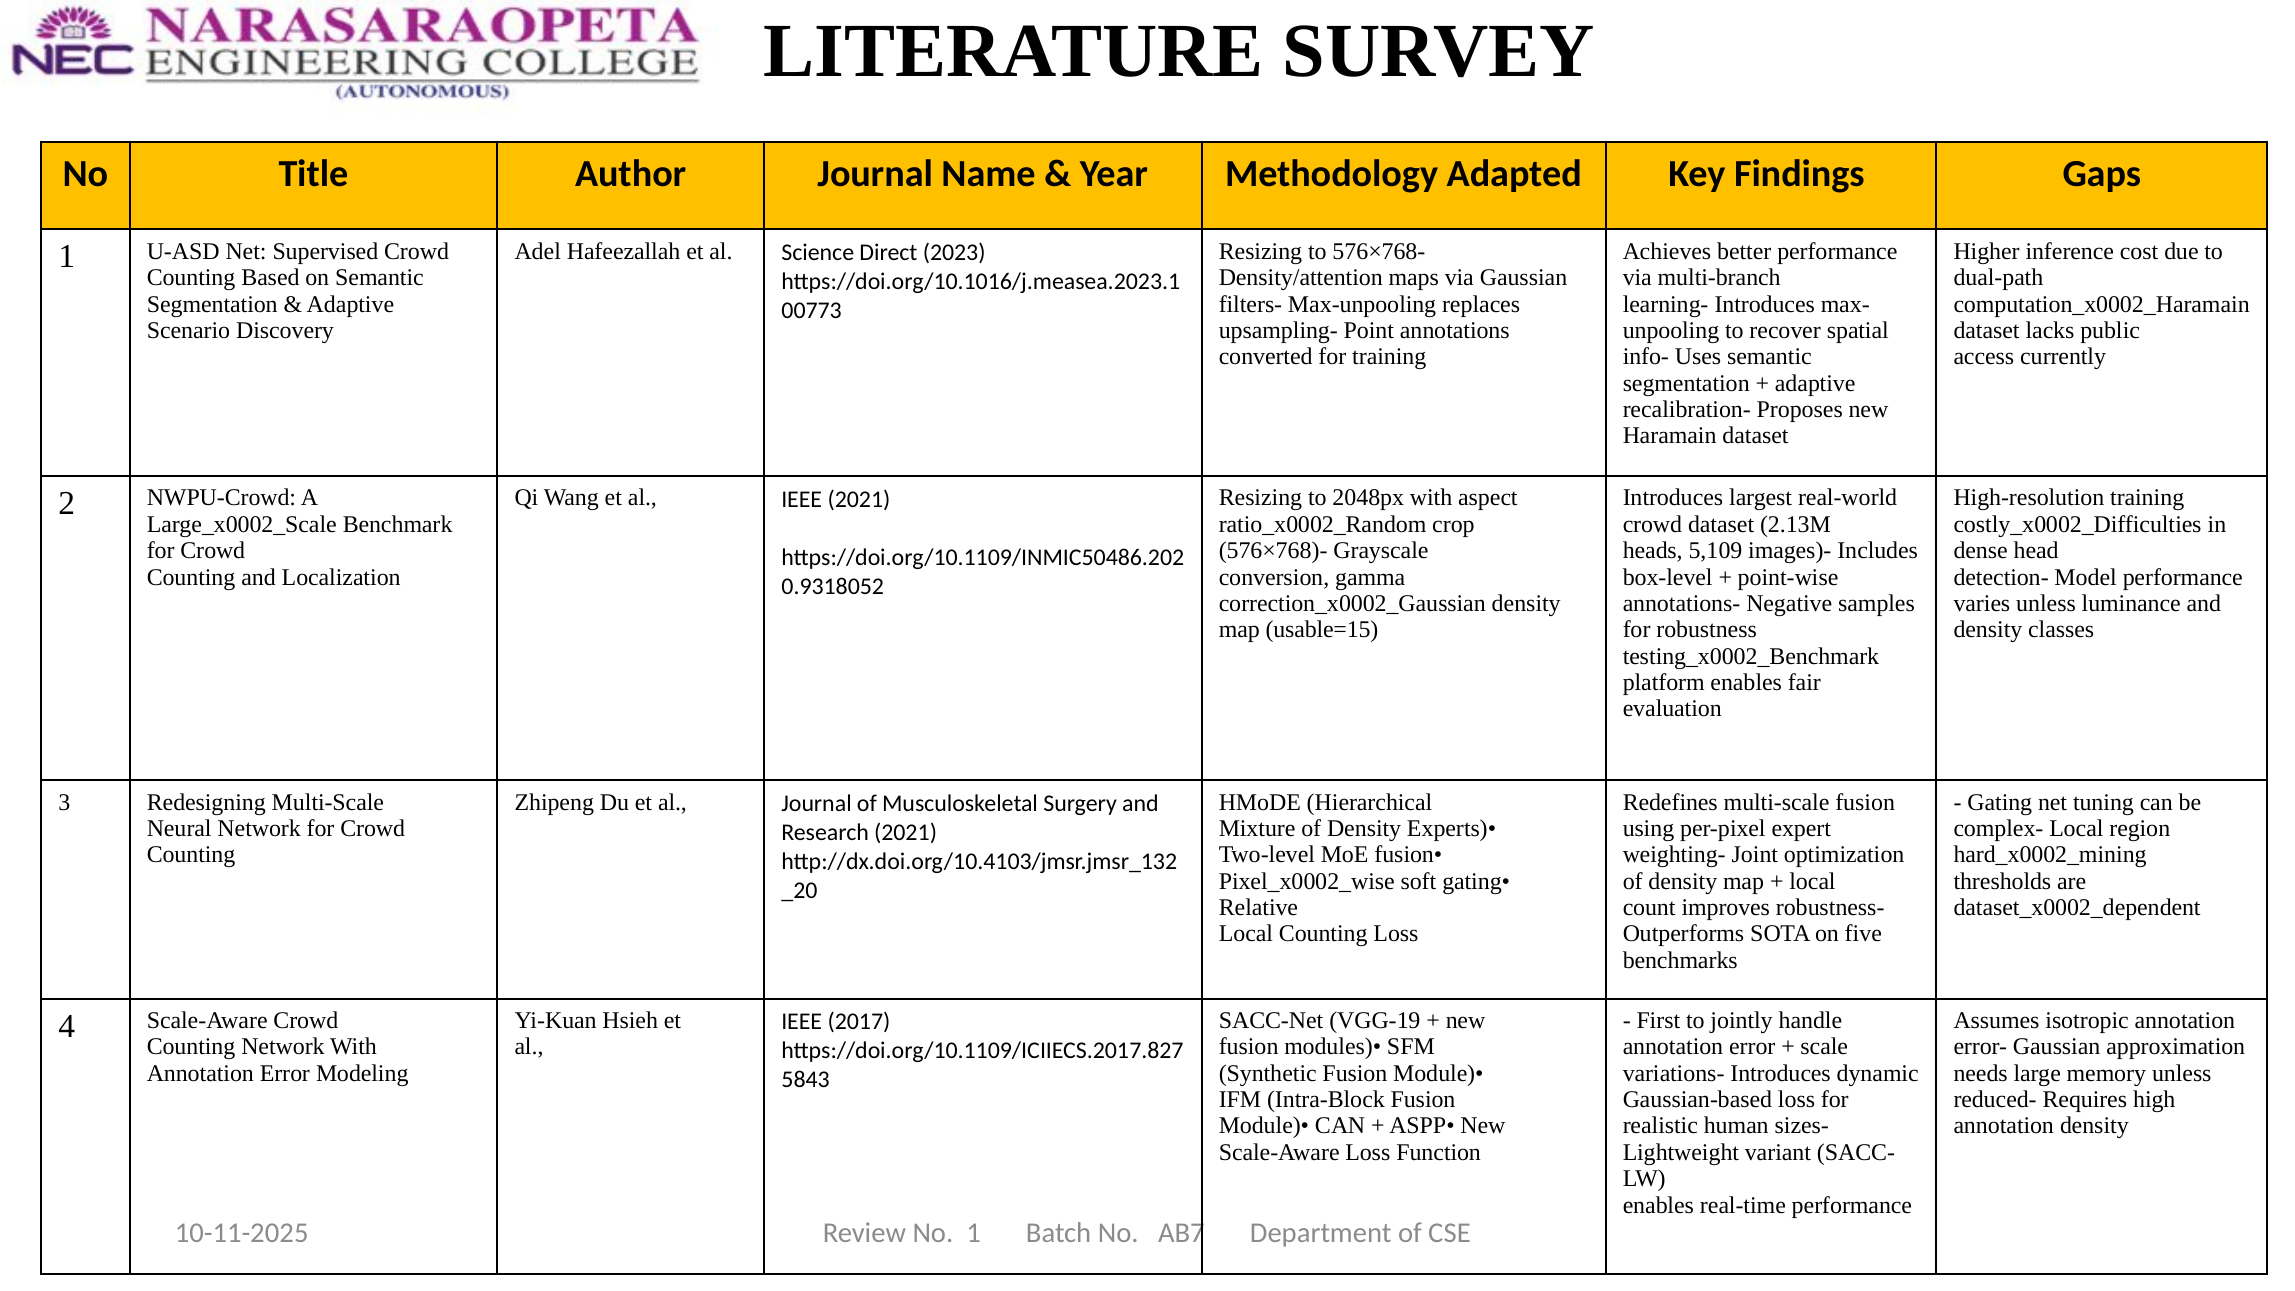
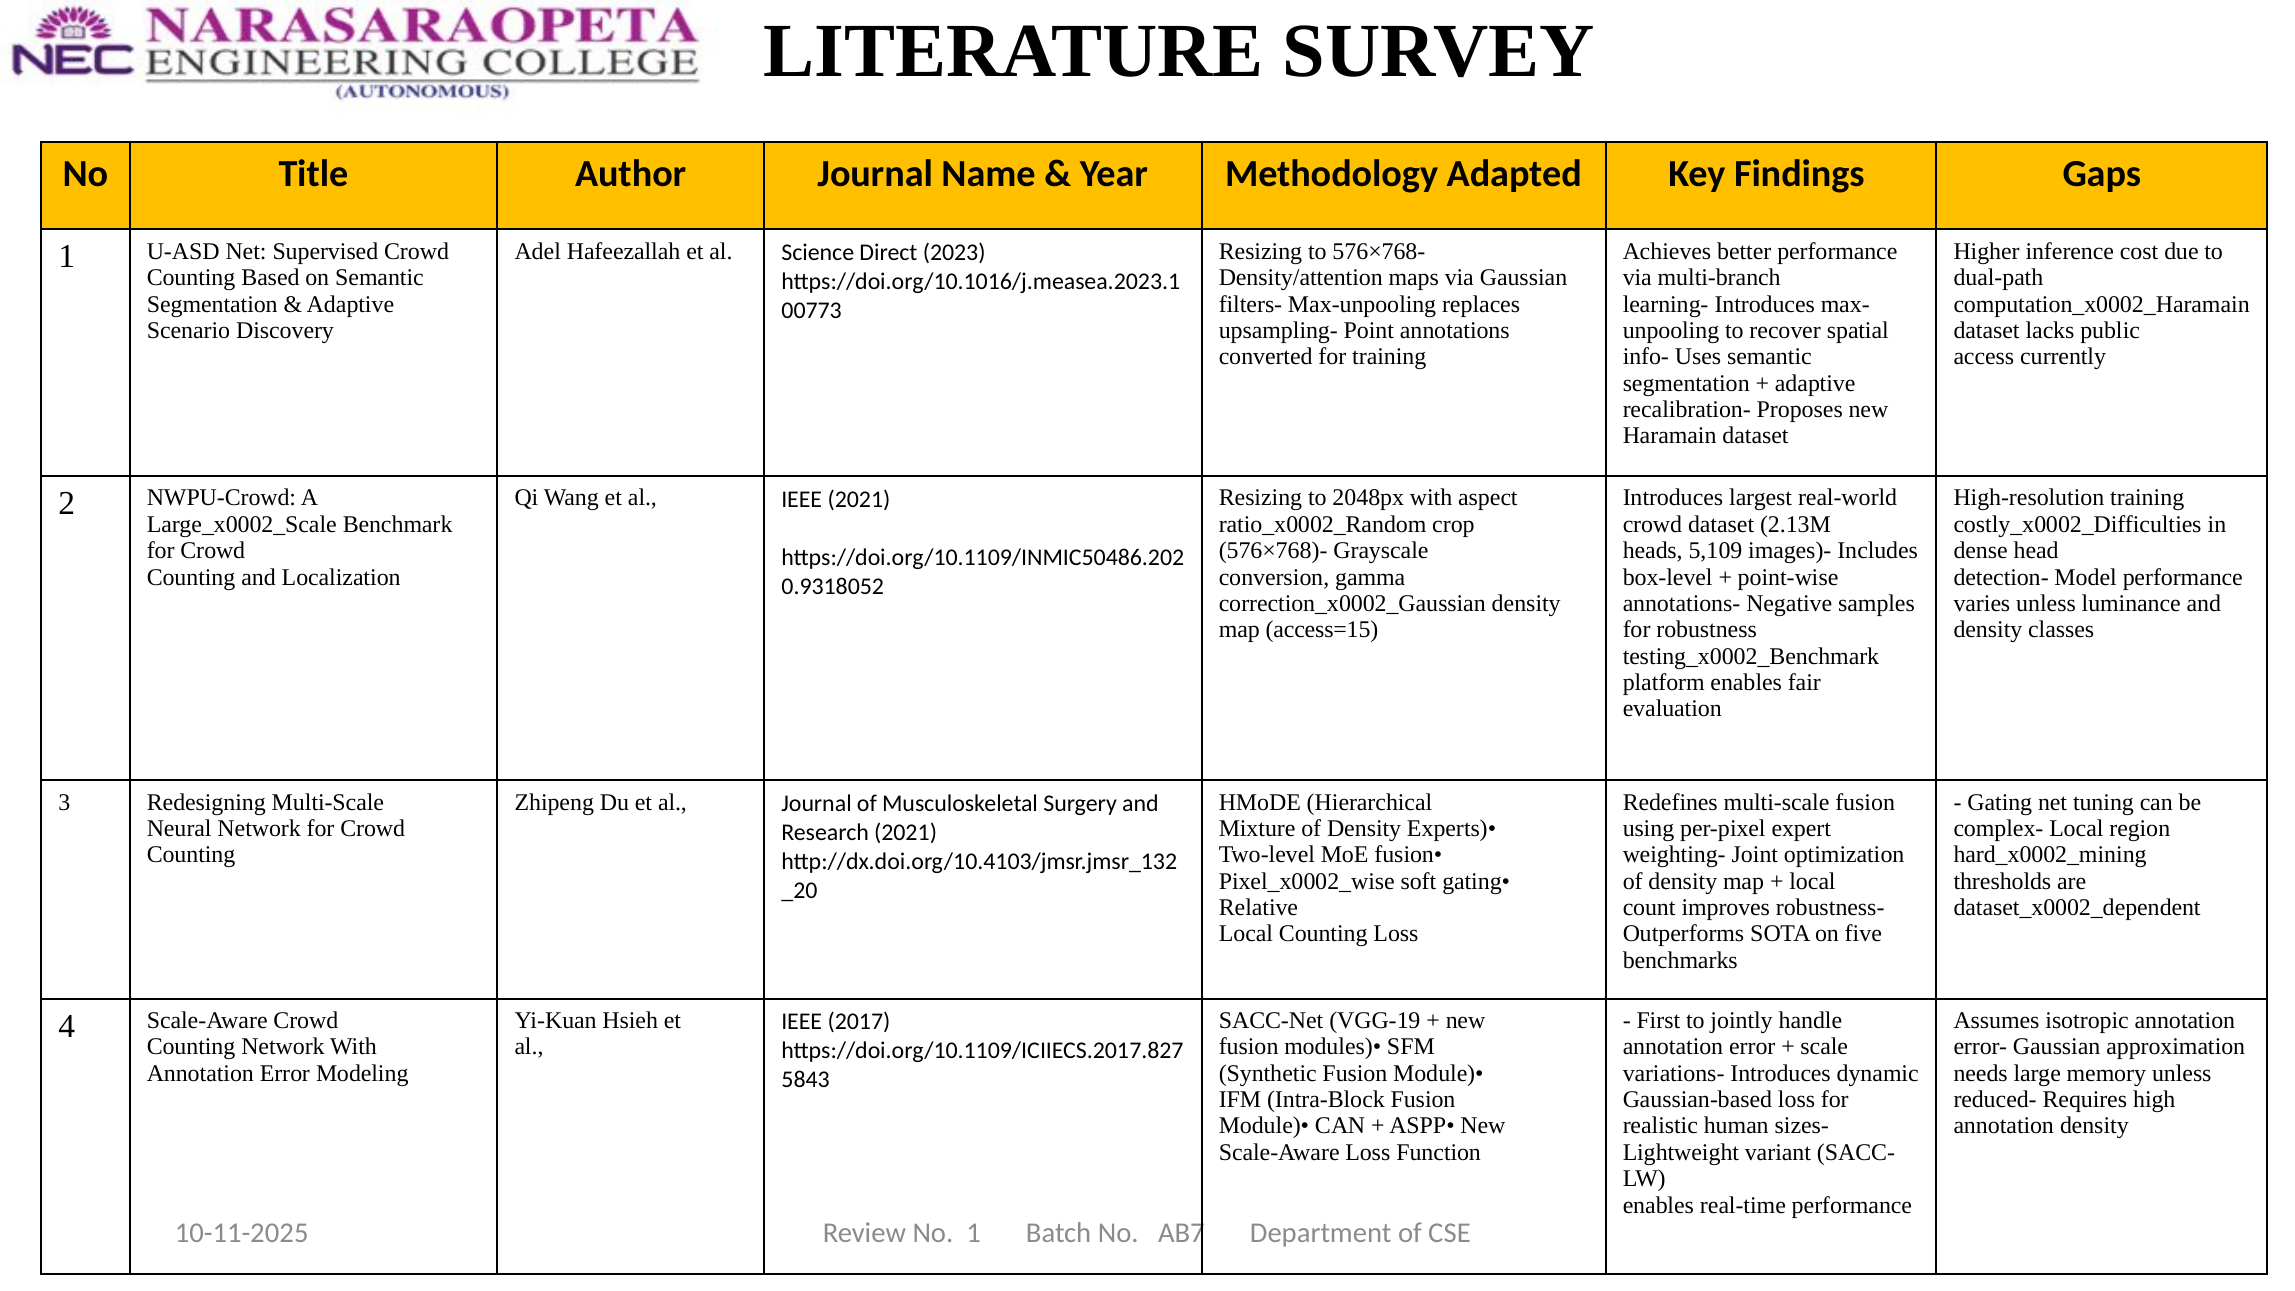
usable=15: usable=15 -> access=15 (1322, 630)
